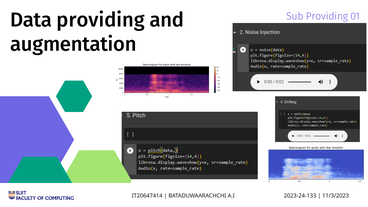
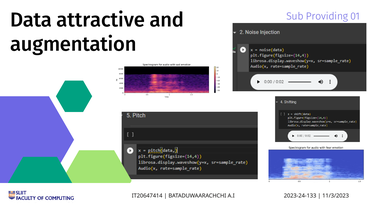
Data providing: providing -> attractive (101, 20)
